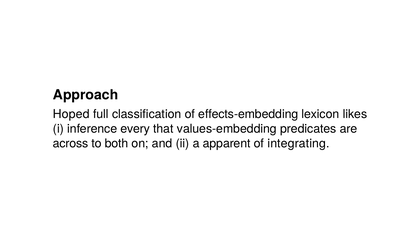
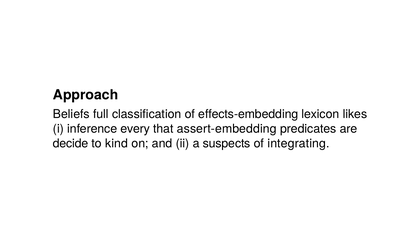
Hoped: Hoped -> Beliefs (71, 114)
values-embedding: values-embedding -> assert-embedding (227, 129)
across: across -> decide (71, 144)
both: both -> kind (117, 144)
apparent: apparent -> suspects (227, 144)
